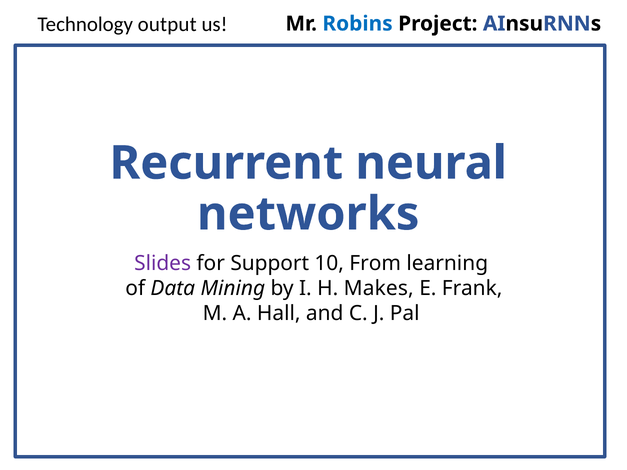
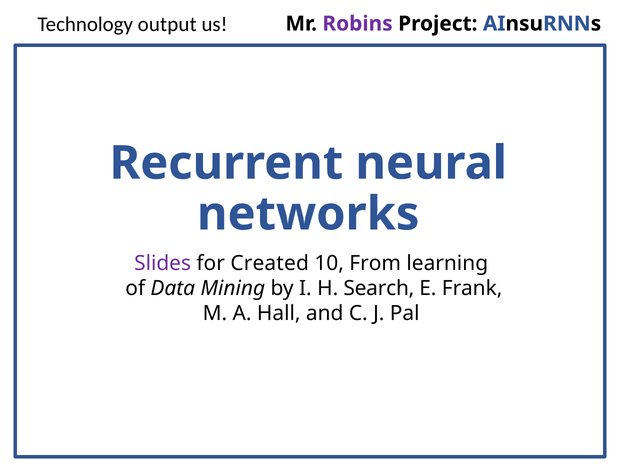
Robins colour: blue -> purple (358, 24)
Support: Support -> Created (270, 263)
Makes: Makes -> Search (379, 289)
